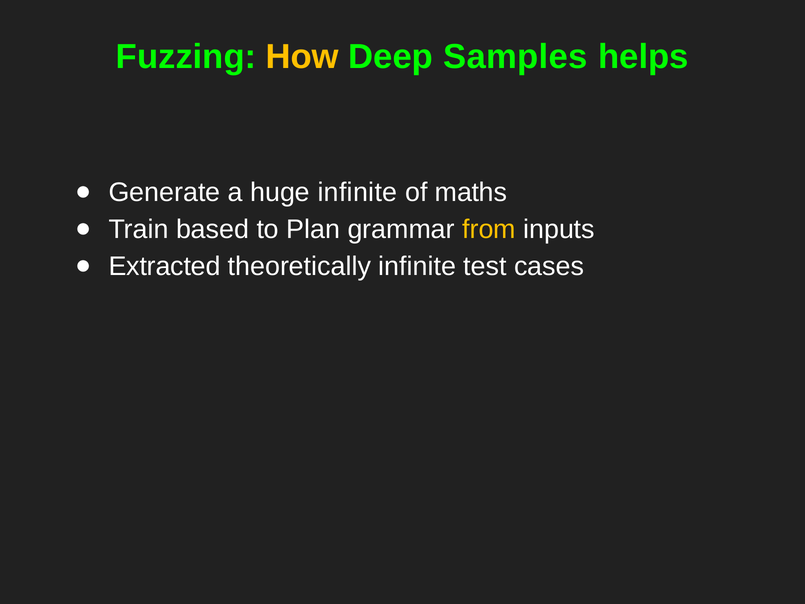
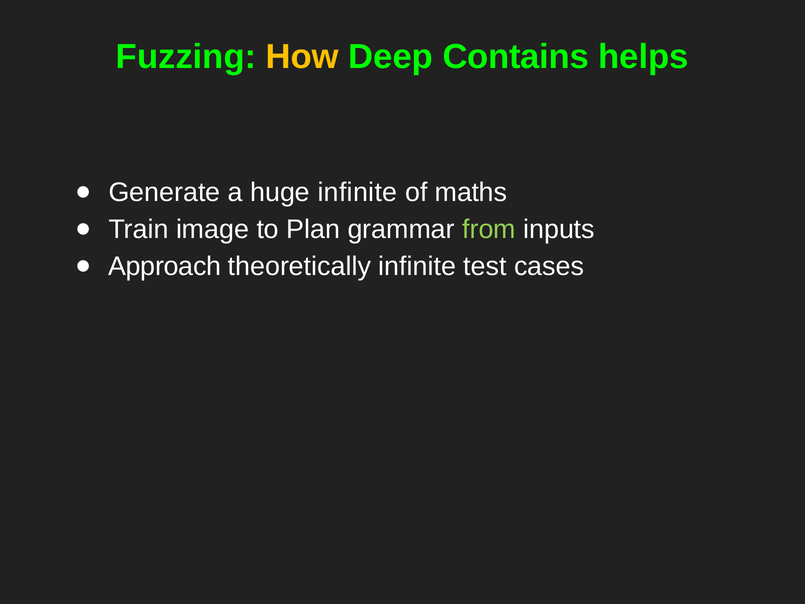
Samples: Samples -> Contains (516, 57)
based: based -> image (213, 229)
from colour: yellow -> light green (489, 229)
Extracted: Extracted -> Approach (165, 266)
